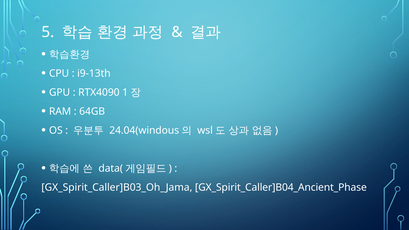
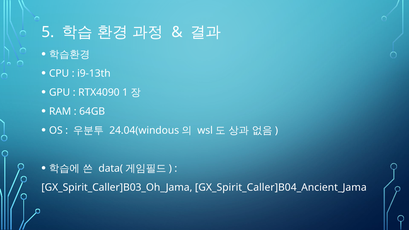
GX_Spirit_Caller]B04_Ancient_Phase: GX_Spirit_Caller]B04_Ancient_Phase -> GX_Spirit_Caller]B04_Ancient_Jama (281, 187)
